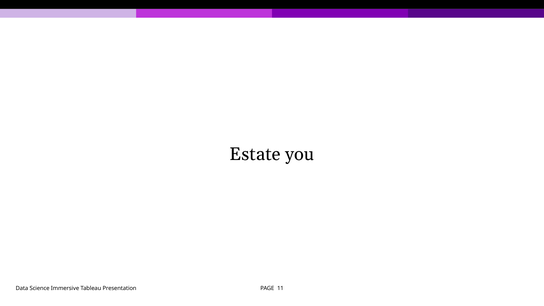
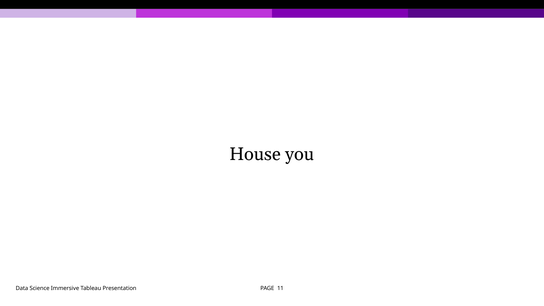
Estate: Estate -> House (255, 154)
